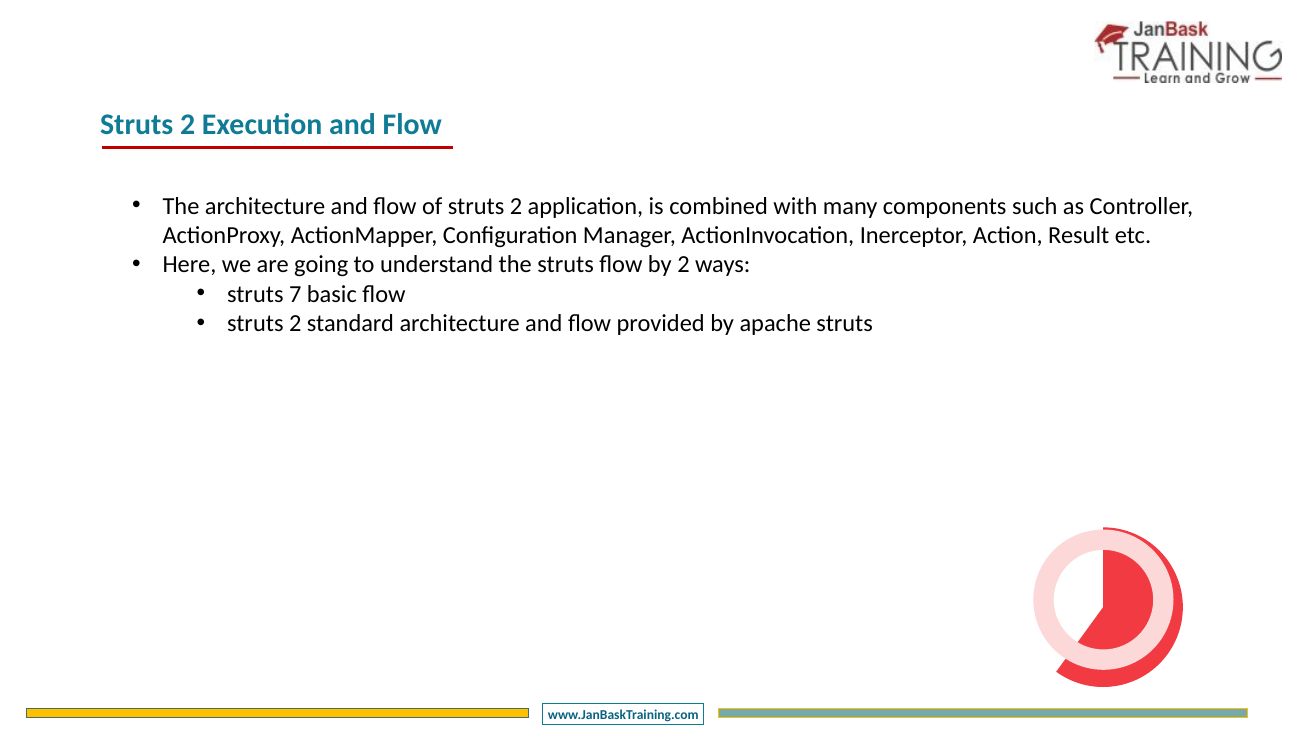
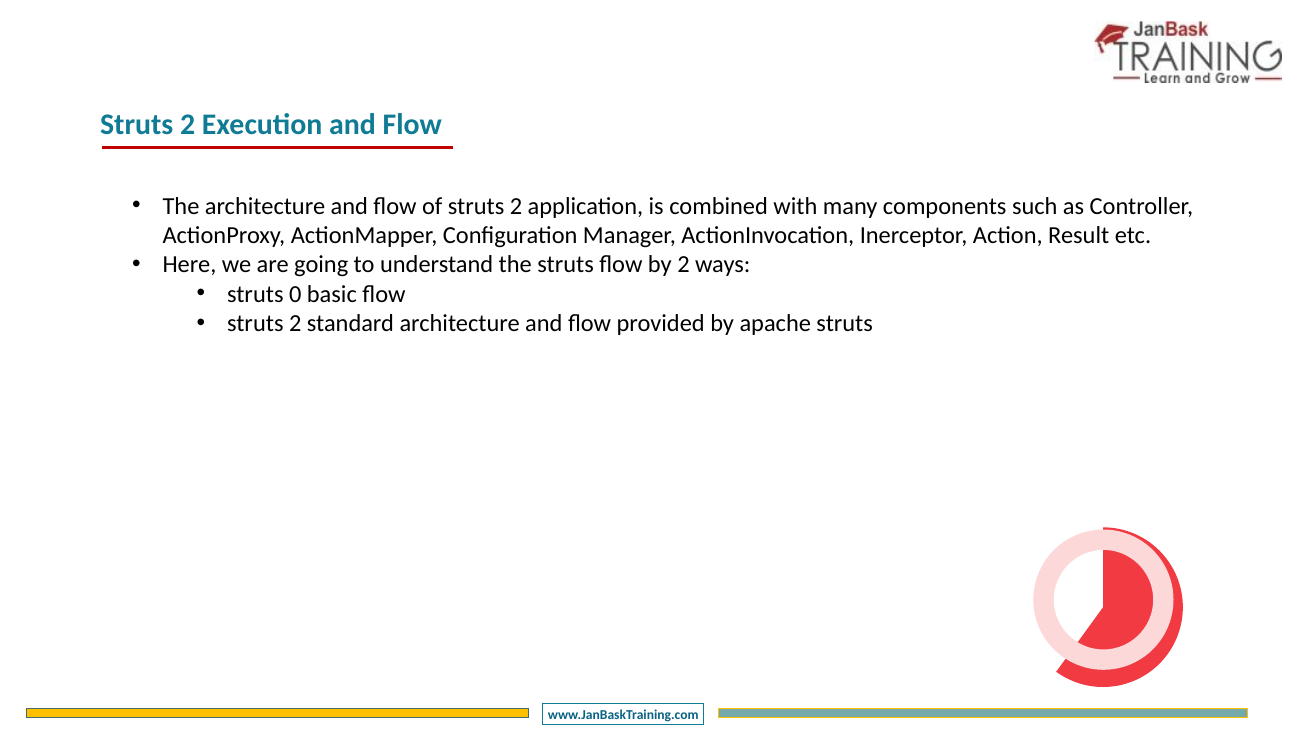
7: 7 -> 0 (295, 294)
